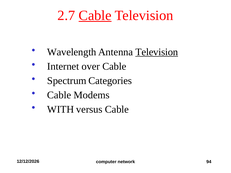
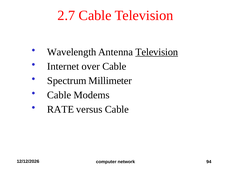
Cable underline: present -> none (95, 15)
Categories: Categories -> Millimeter (110, 81)
WITH: WITH -> RATE (61, 110)
